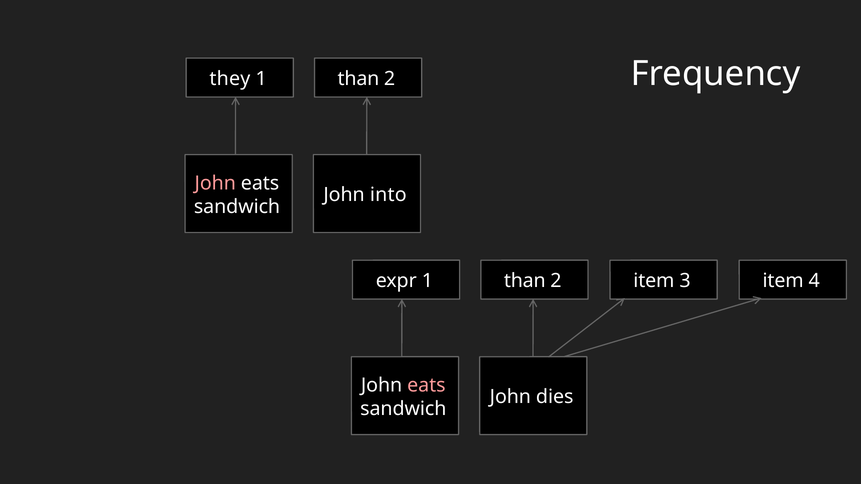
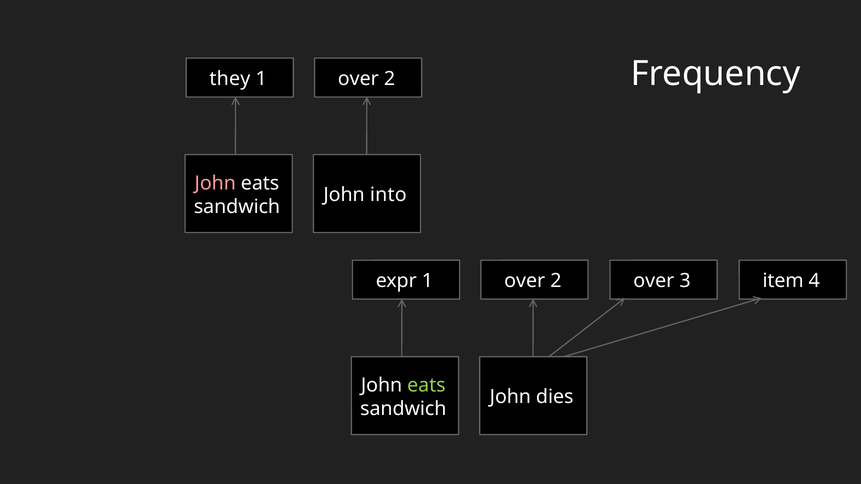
than: than -> over (358, 79)
expr 1 than: than -> over (525, 281)
item: item -> over (654, 281)
eats colour: pink -> light green (426, 386)
